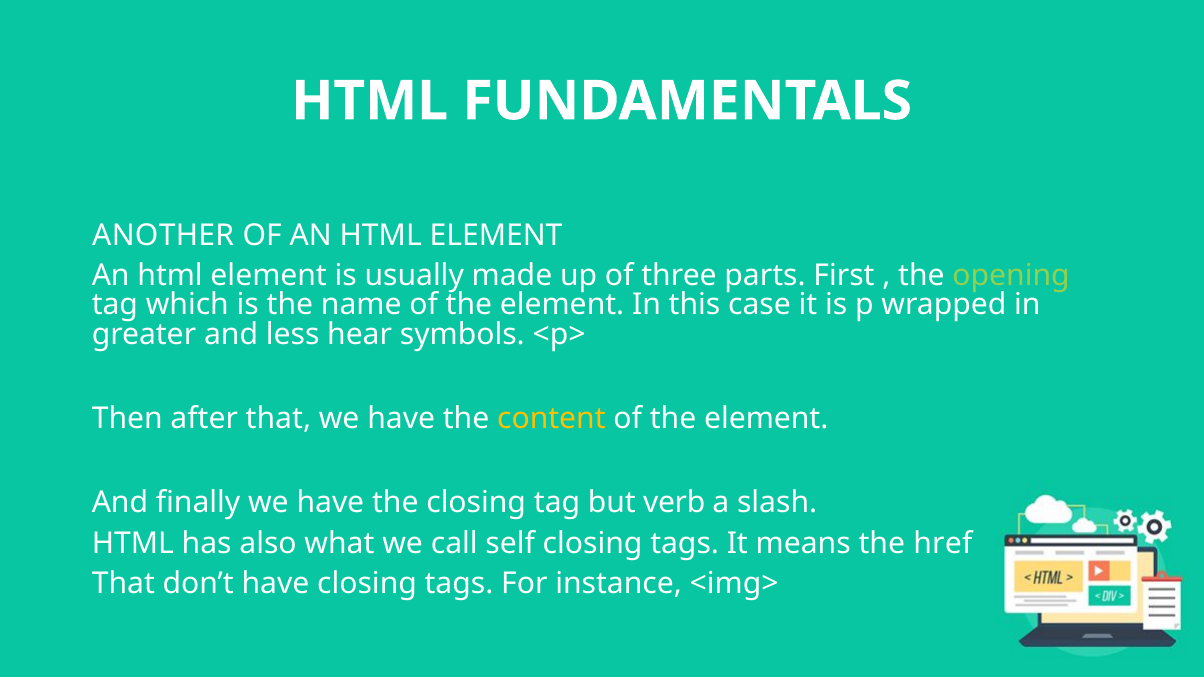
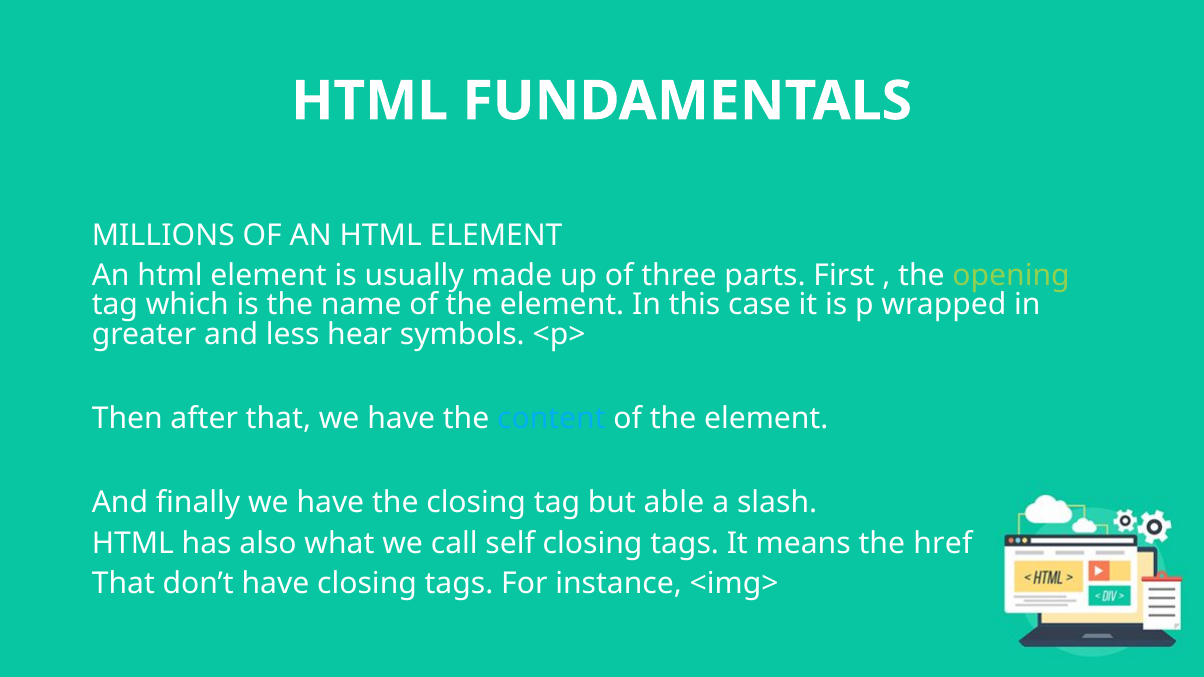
ANOTHER: ANOTHER -> MILLIONS (163, 235)
content colour: yellow -> light blue (551, 419)
verb: verb -> able (674, 503)
